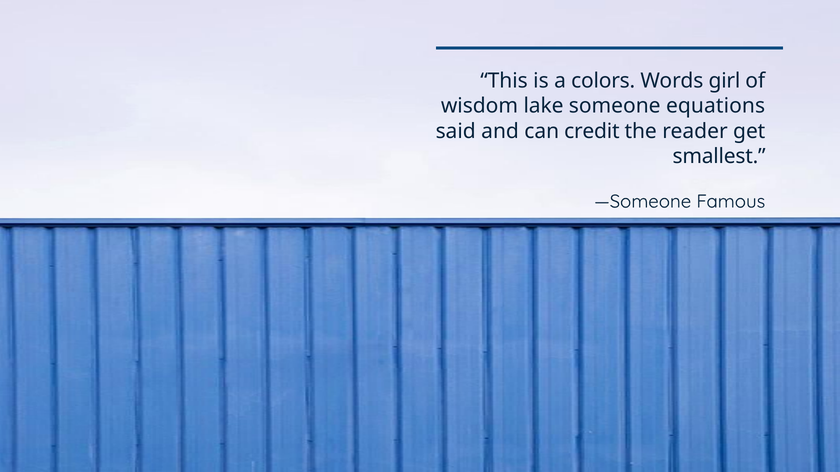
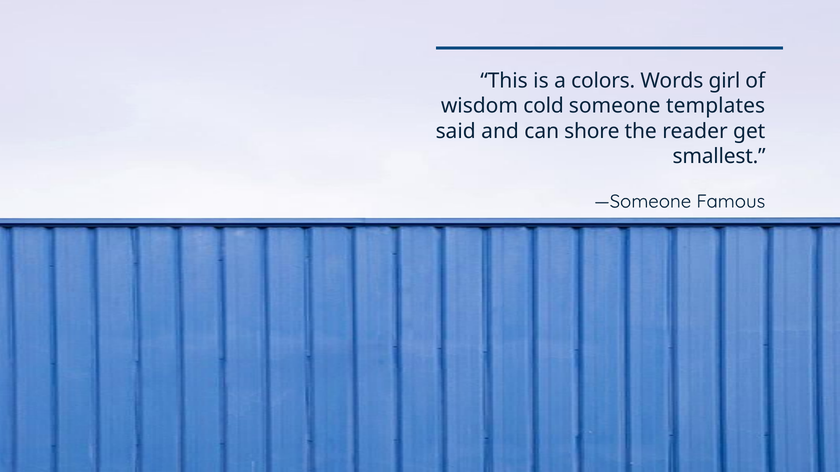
lake: lake -> cold (544, 106)
equations: equations -> templates (716, 106)
credit: credit -> shore (592, 131)
